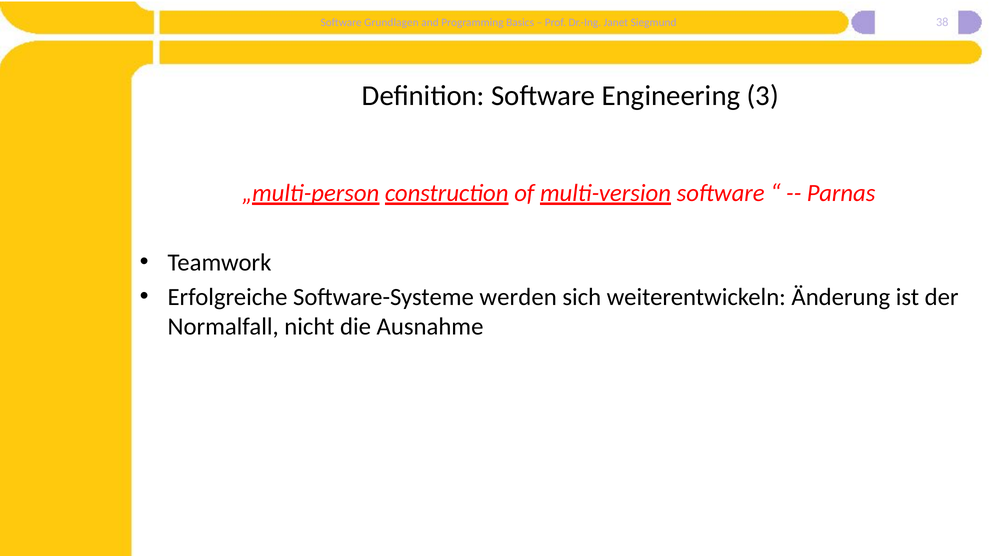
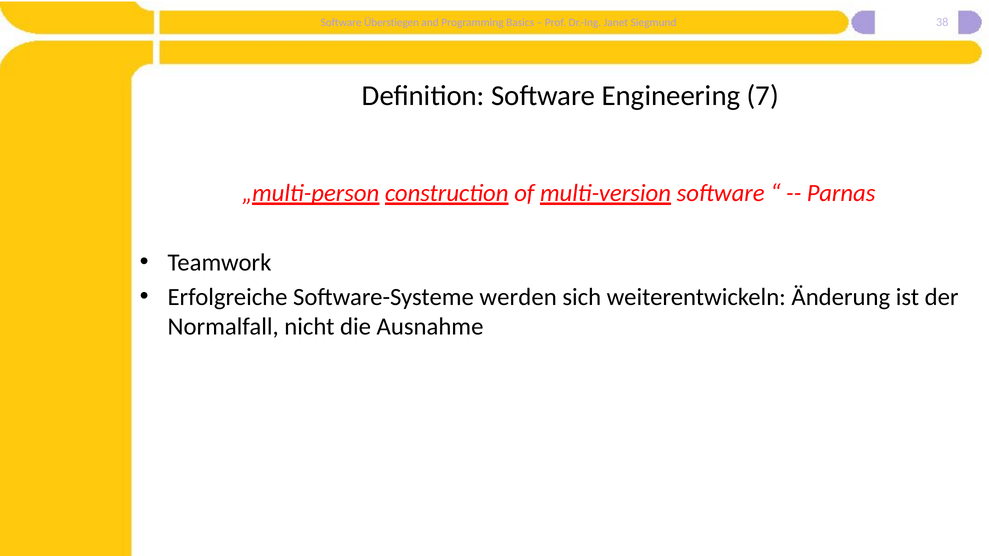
Grundlagen: Grundlagen -> Überstiegen (392, 22)
3: 3 -> 7 (763, 96)
